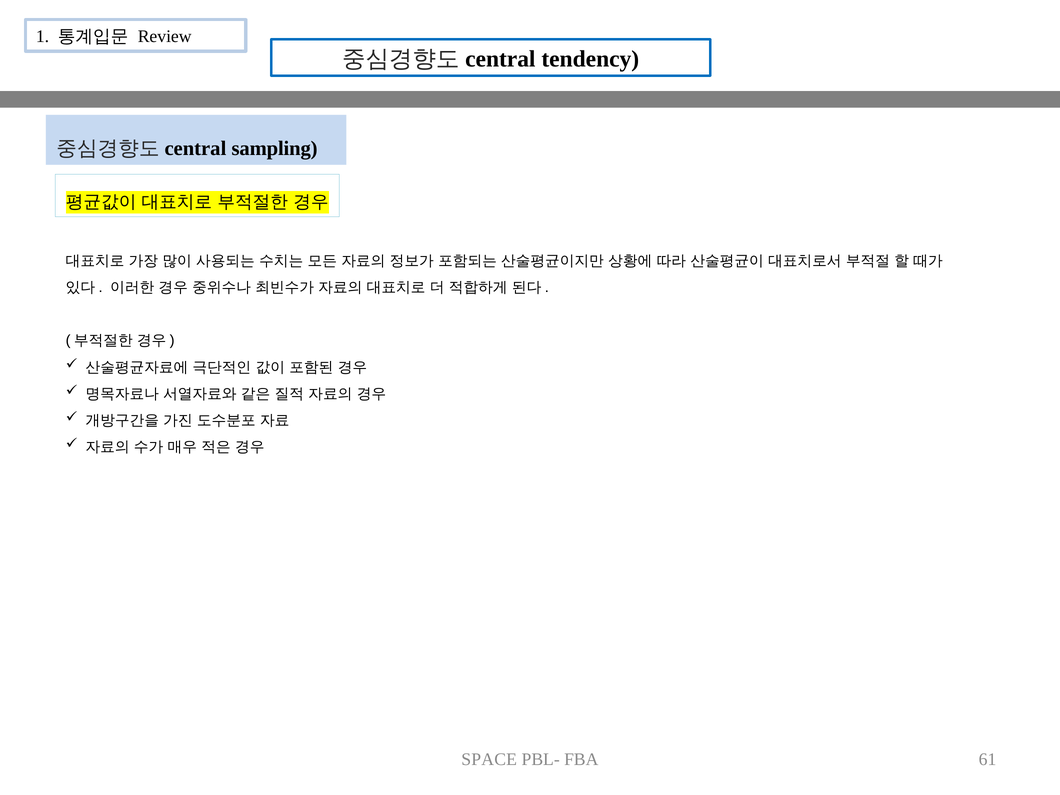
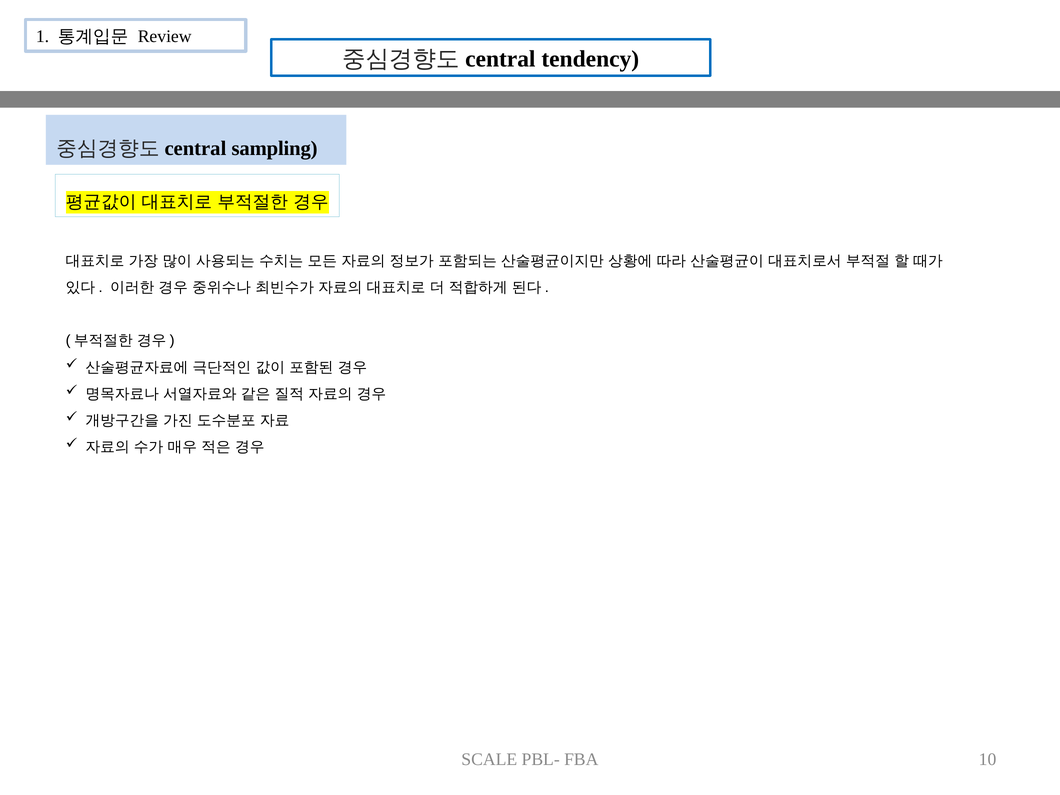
SPACE: SPACE -> SCALE (489, 759)
61: 61 -> 10 (988, 759)
